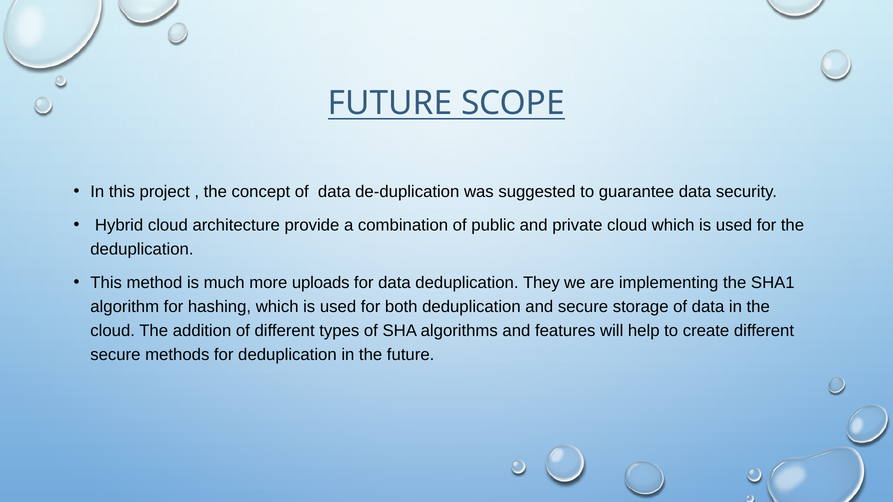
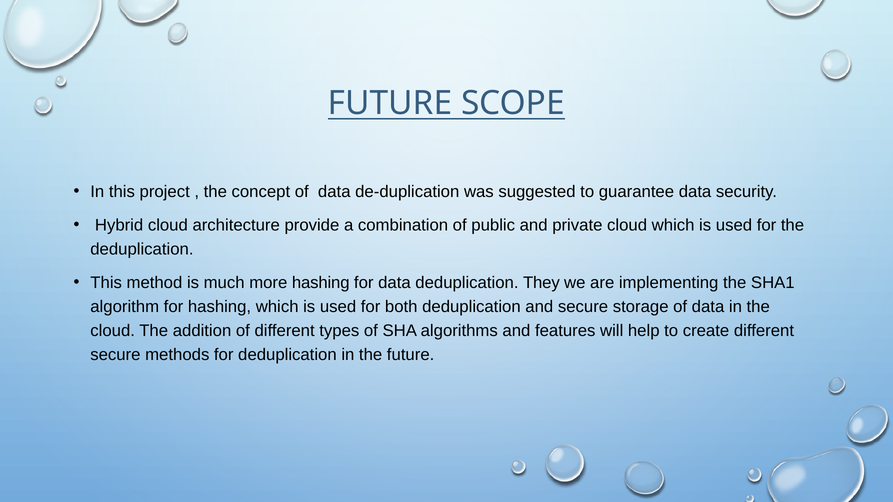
more uploads: uploads -> hashing (321, 283)
